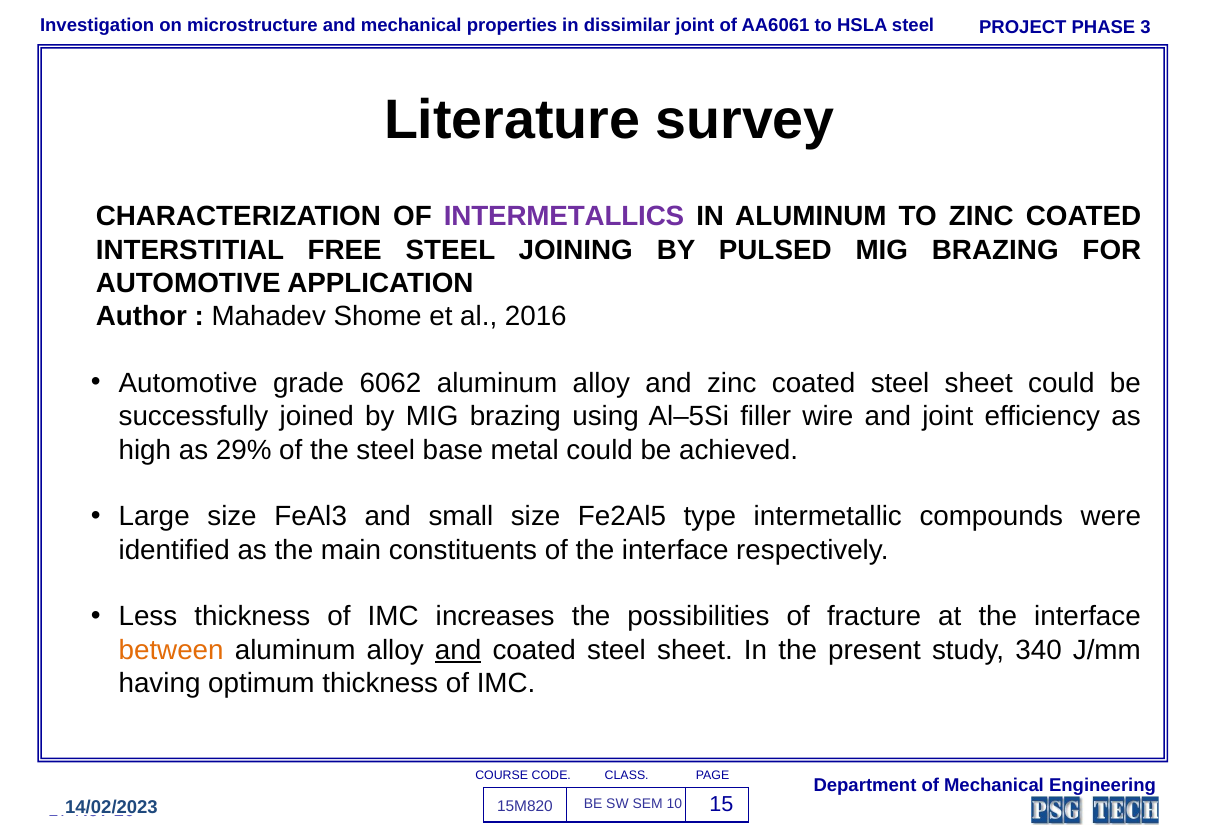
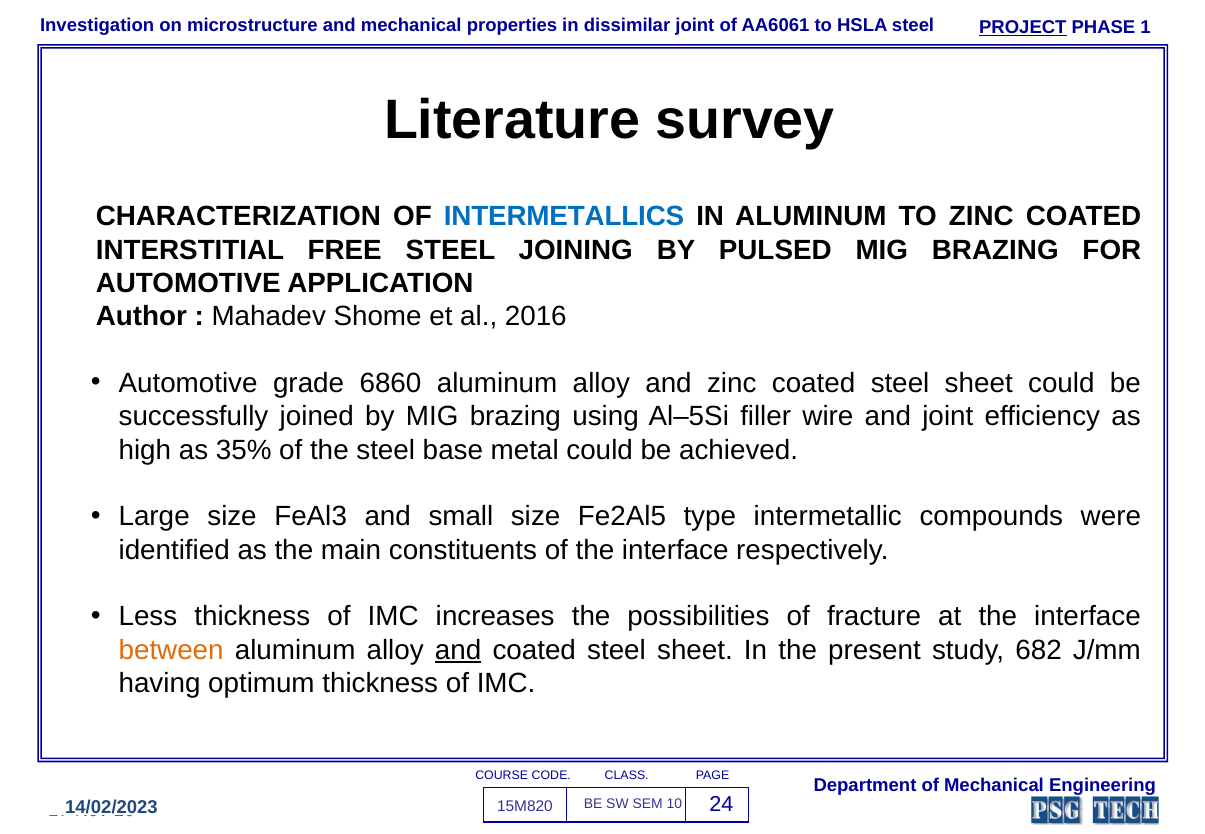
PROJECT underline: none -> present (1023, 28)
3: 3 -> 1 (1146, 28)
INTERMETALLICS colour: purple -> blue (564, 217)
6062: 6062 -> 6860 (390, 383)
29%: 29% -> 35% (244, 450)
340: 340 -> 682 (1039, 650)
15: 15 -> 24 (721, 805)
